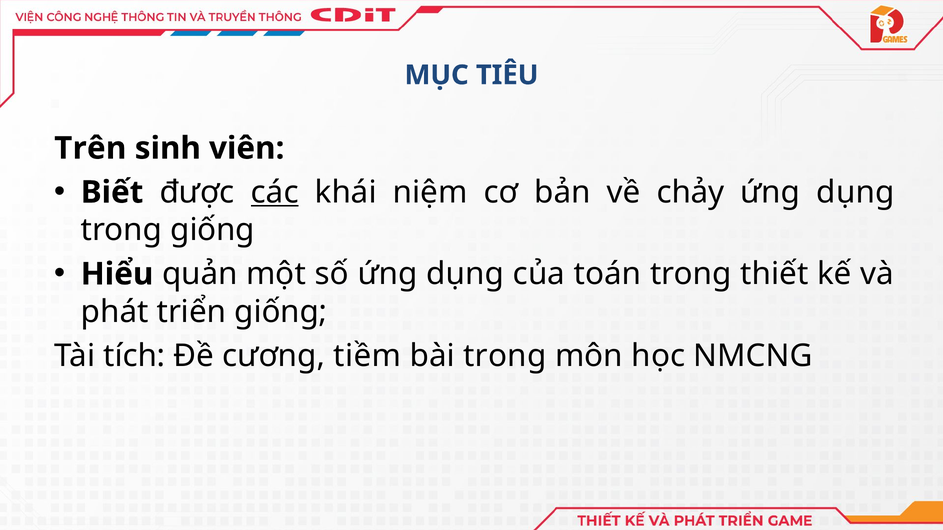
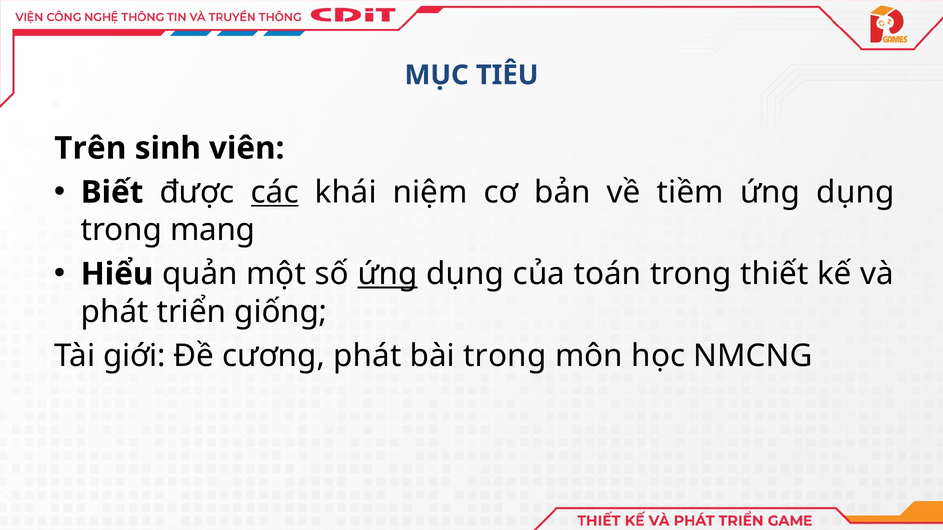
chảy: chảy -> tiềm (690, 192)
trong giống: giống -> mang (213, 230)
ứng underline: none -> present (388, 274)
tích: tích -> giới (134, 356)
cương tiềm: tiềm -> phát (367, 356)
